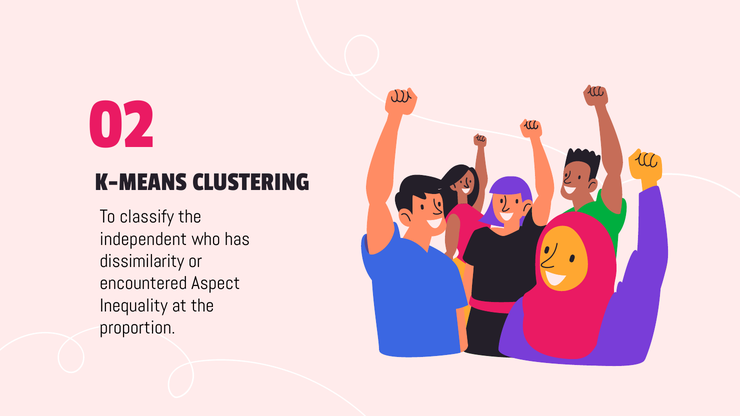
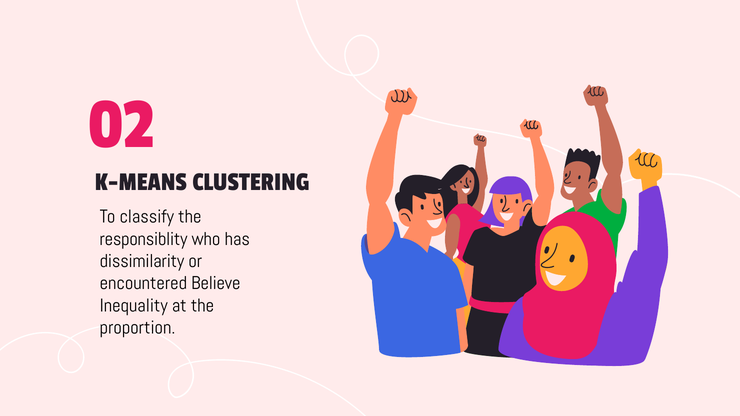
independent: independent -> responsiblity (144, 239)
Aspect: Aspect -> Believe (216, 284)
